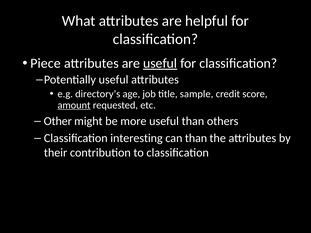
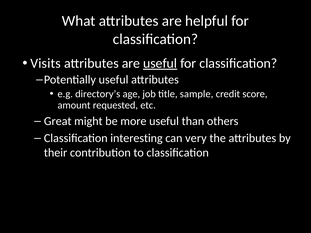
Piece: Piece -> Visits (46, 63)
amount underline: present -> none (74, 105)
Other: Other -> Great (58, 121)
can than: than -> very (196, 138)
